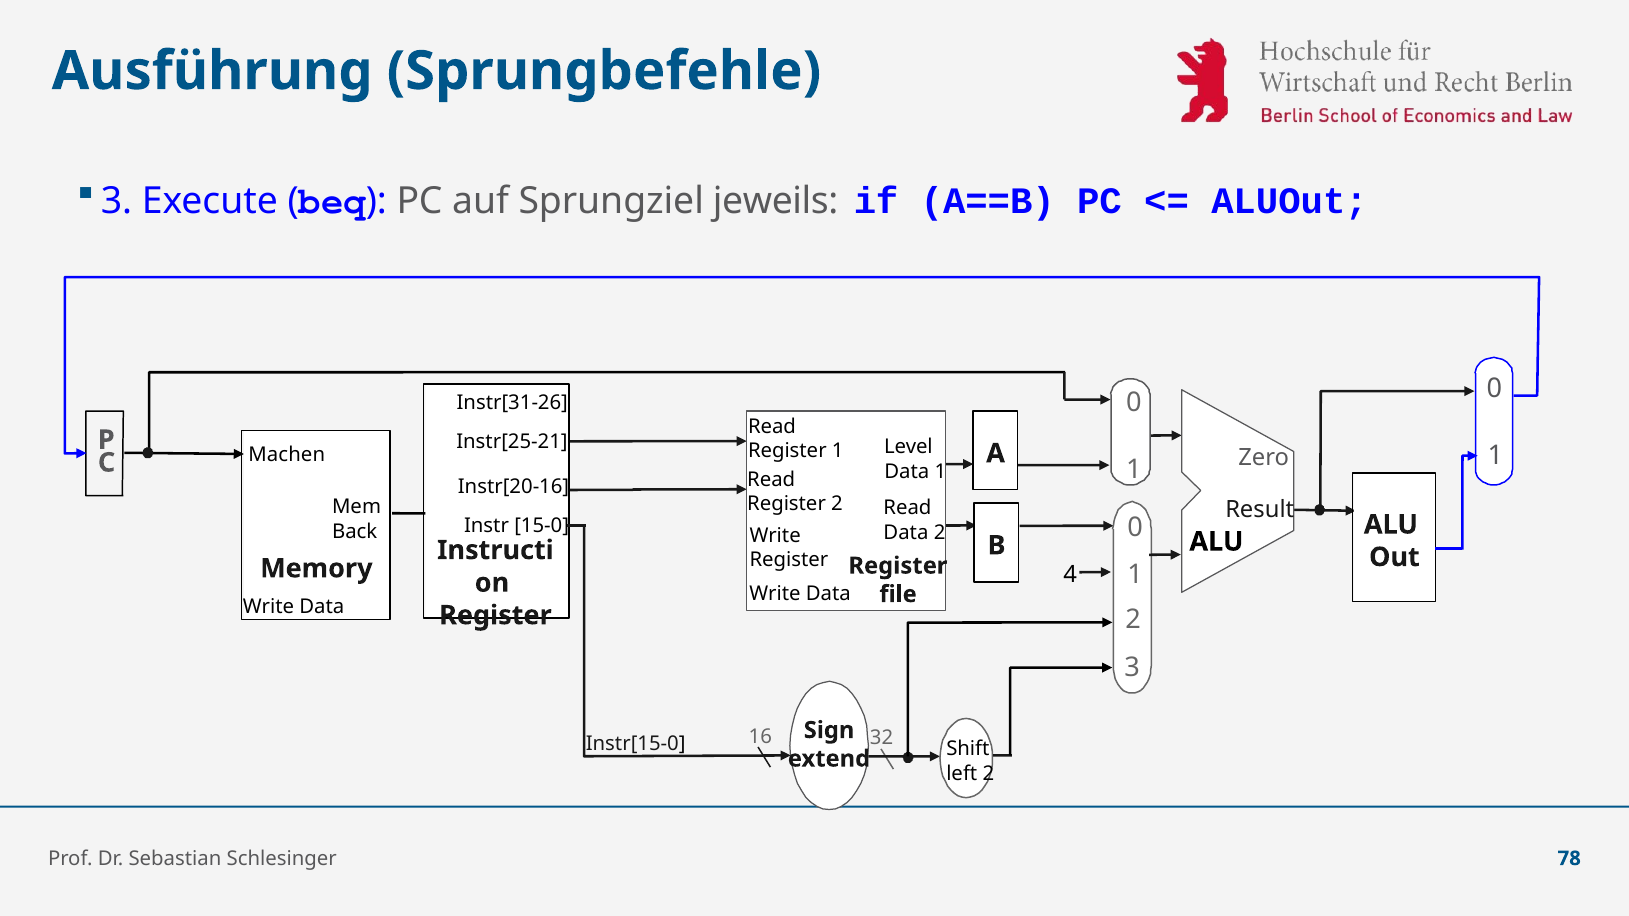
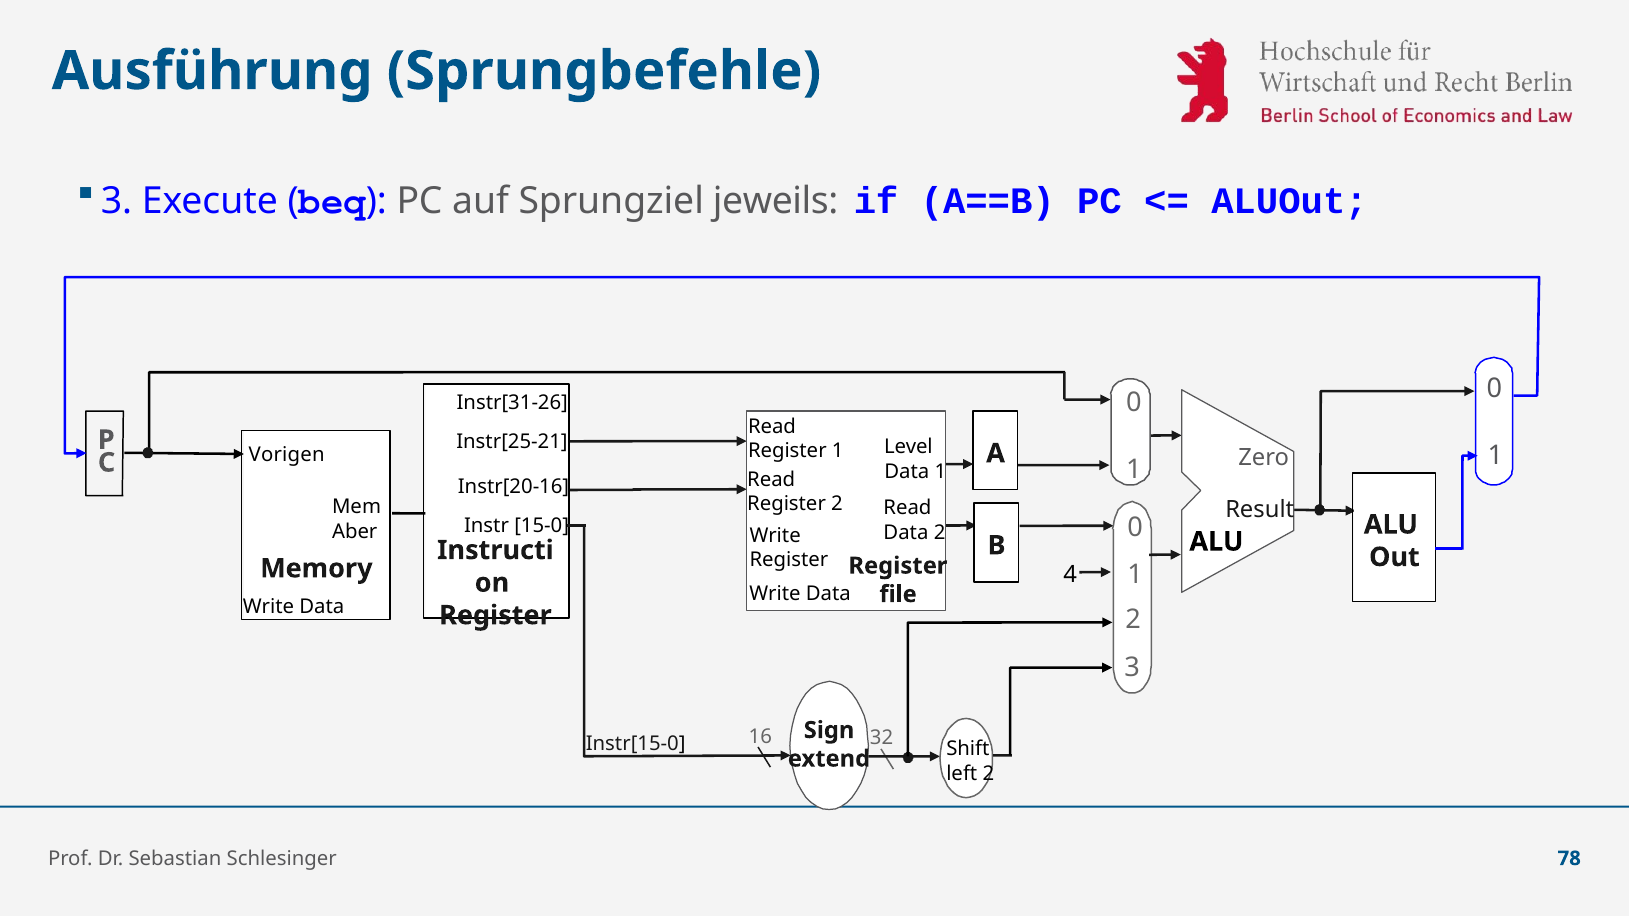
Machen: Machen -> Vorigen (287, 455)
Back: Back -> Aber (355, 532)
